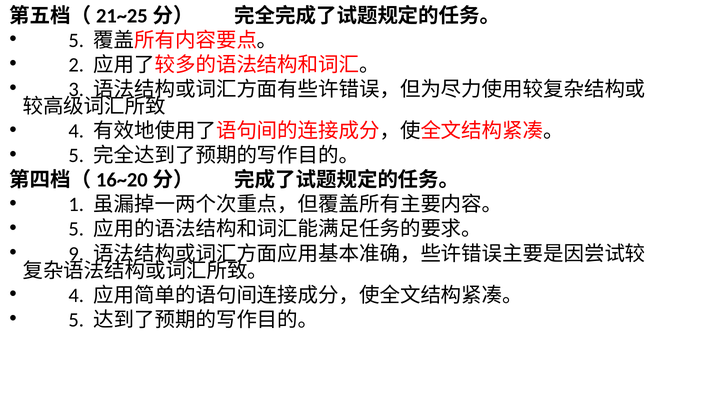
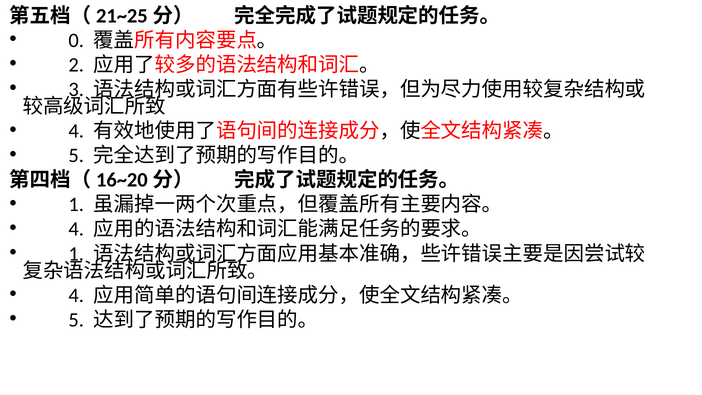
5: 5 -> 0 (76, 40)
5: 5 -> 4 (76, 229)
9: 9 -> 1 (76, 254)
